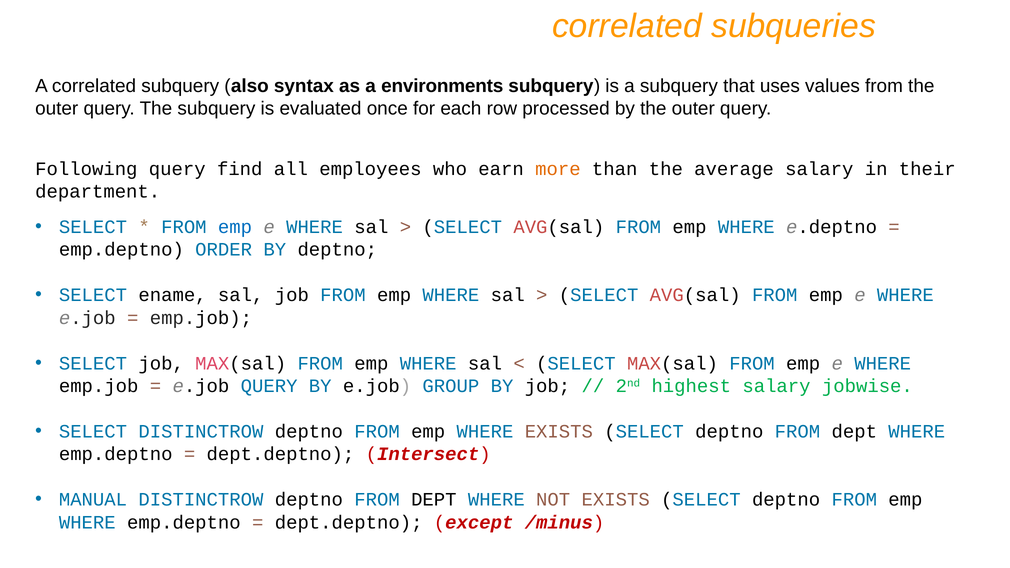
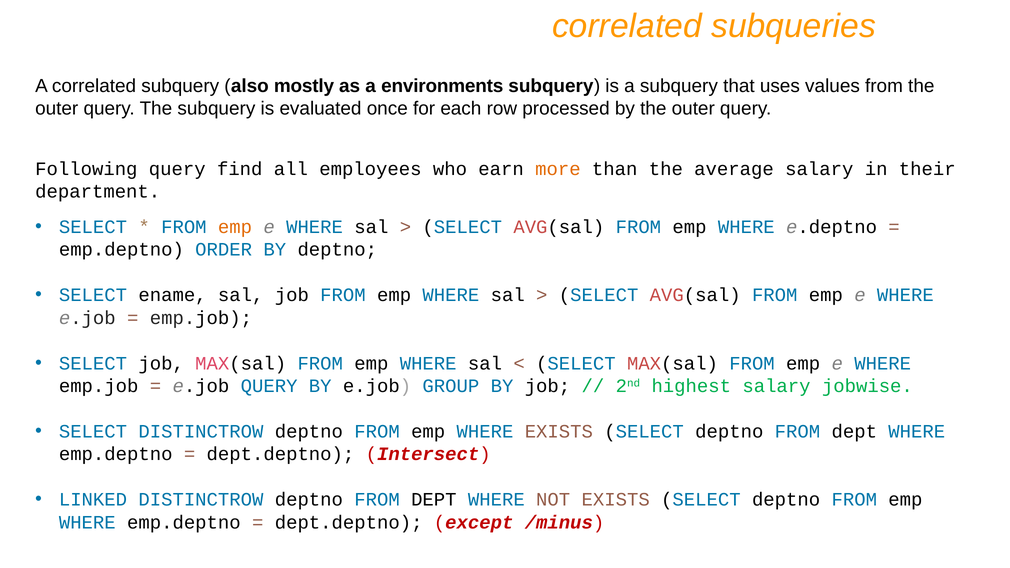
syntax: syntax -> mostly (304, 86)
emp colour: blue -> orange (235, 227)
MANUAL: MANUAL -> LINKED (93, 500)
